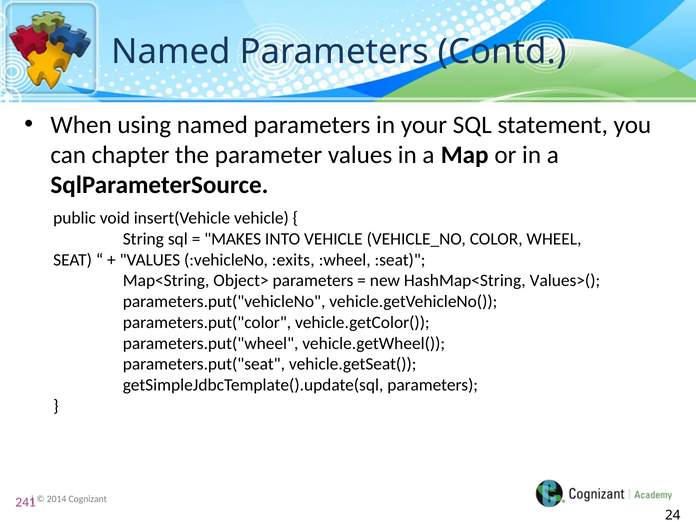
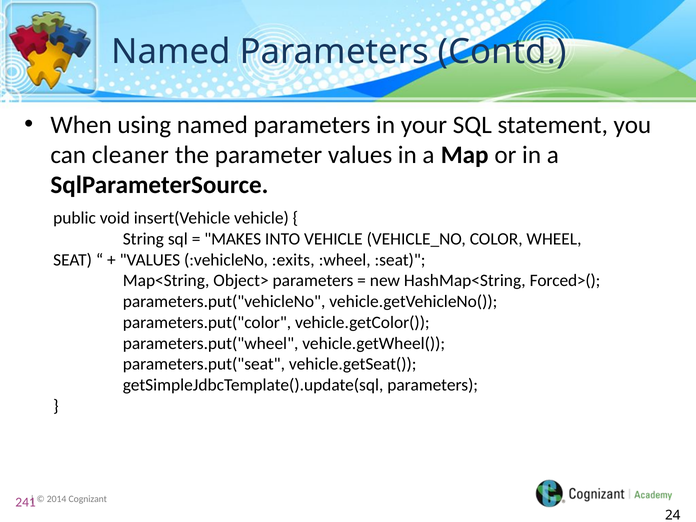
chapter: chapter -> cleaner (130, 155)
Values>(: Values>( -> Forced>( (565, 281)
